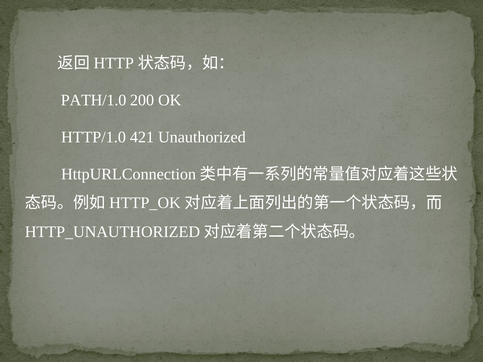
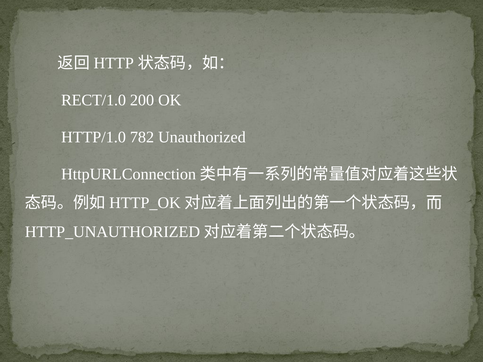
PATH/1.0: PATH/1.0 -> RECT/1.0 (94, 100)
421: 421 -> 782 (142, 137)
